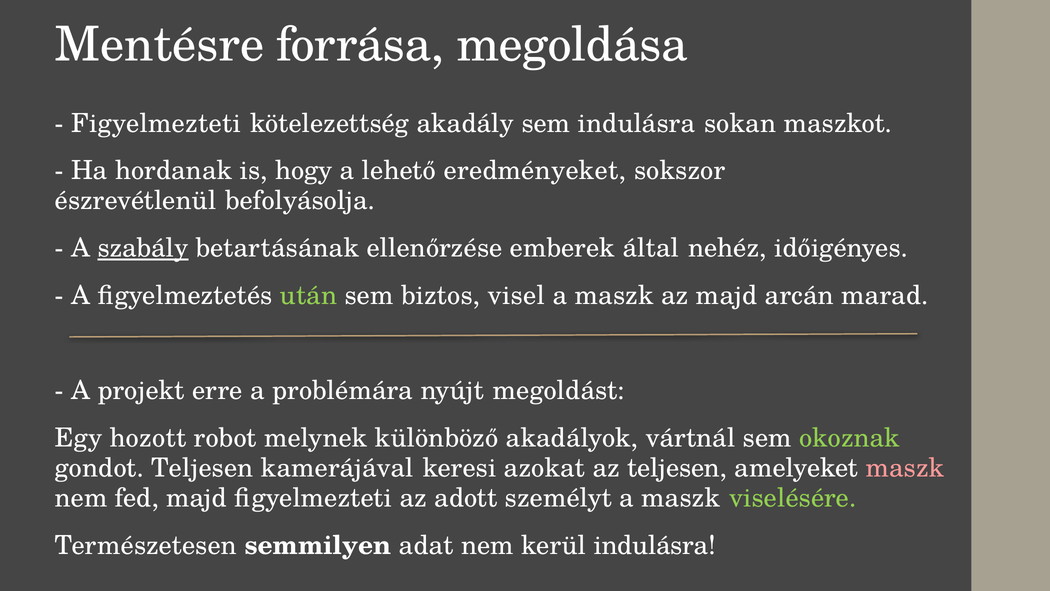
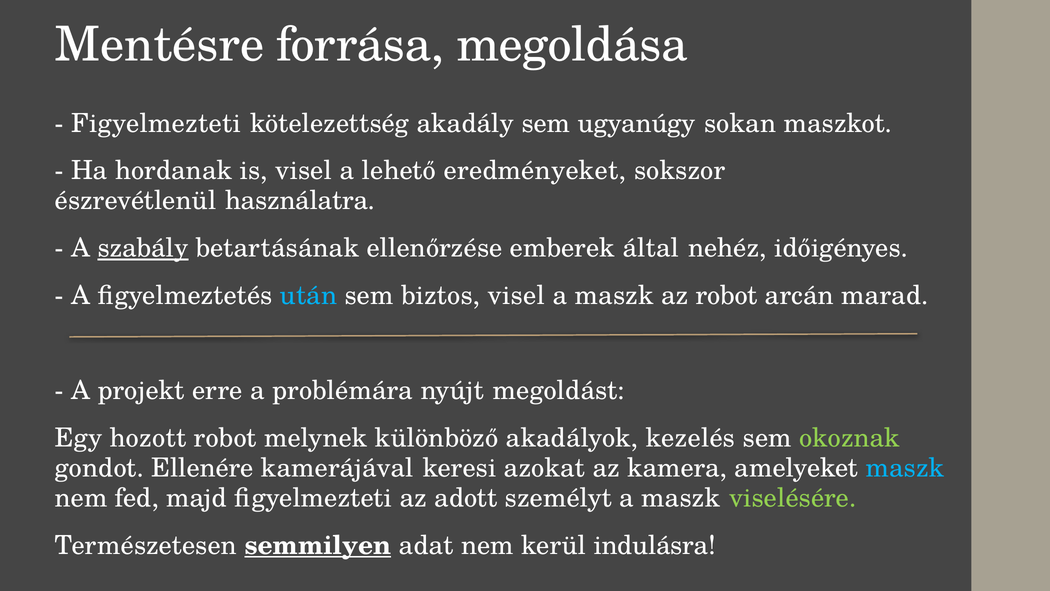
sem indulásra: indulásra -> ugyanúgy (637, 123)
is hogy: hogy -> visel (304, 171)
befolyásolja: befolyásolja -> használatra (300, 201)
után colour: light green -> light blue (309, 296)
az majd: majd -> robot (727, 296)
vártnál: vártnál -> kezelés (690, 438)
gondot Teljesen: Teljesen -> Ellenére (202, 468)
az teljesen: teljesen -> kamera (677, 468)
maszk colour: pink -> light blue (905, 468)
semmilyen underline: none -> present (318, 545)
